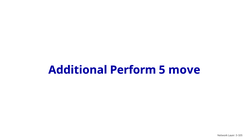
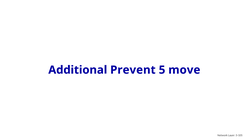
Perform: Perform -> Prevent (133, 70)
